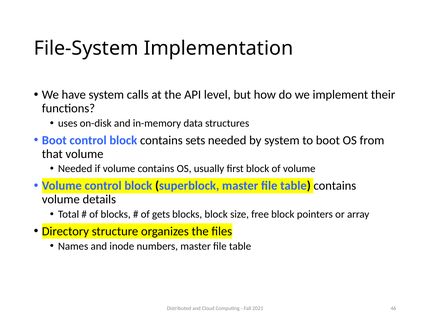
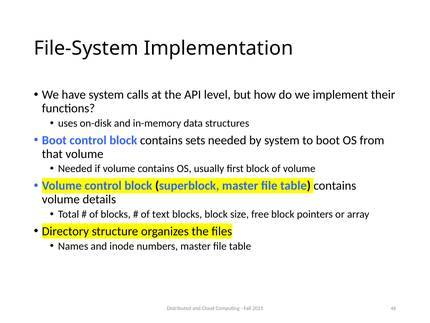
gets: gets -> text (161, 214)
